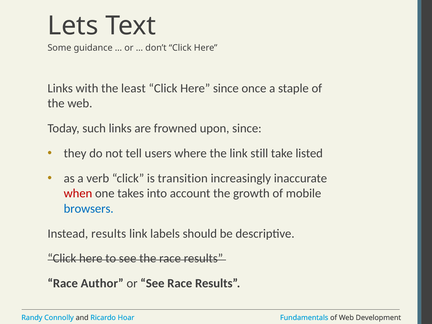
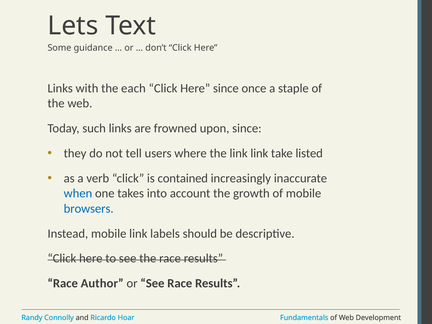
least: least -> each (133, 88)
link still: still -> link (259, 153)
transition: transition -> contained (183, 178)
when colour: red -> blue (78, 193)
Instead results: results -> mobile (109, 234)
